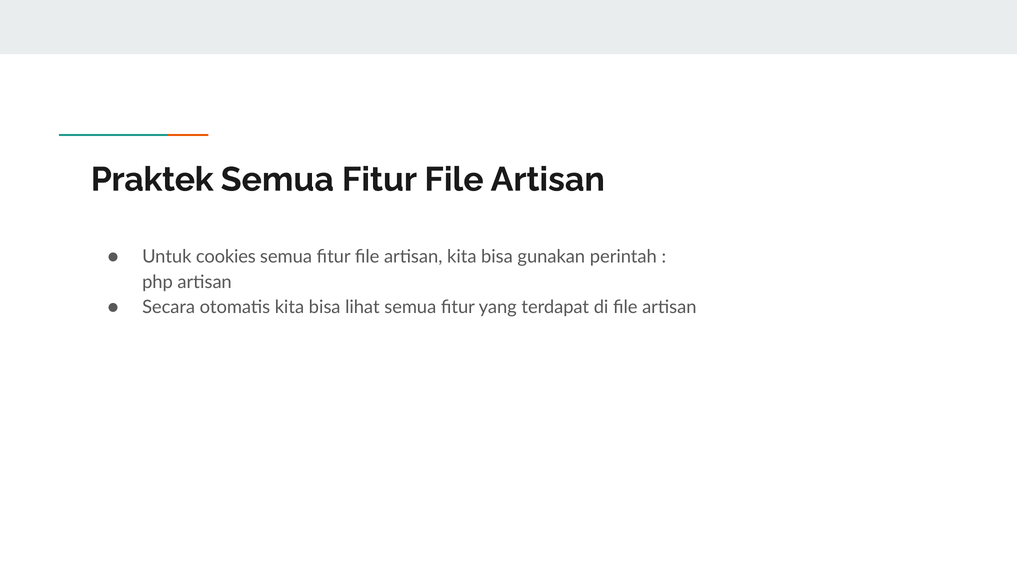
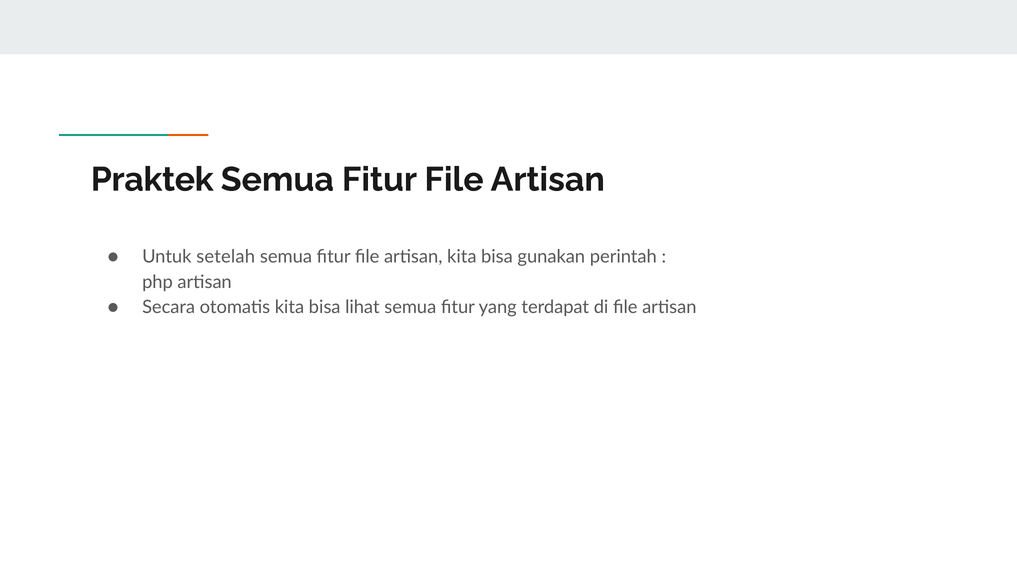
cookies: cookies -> setelah (226, 257)
